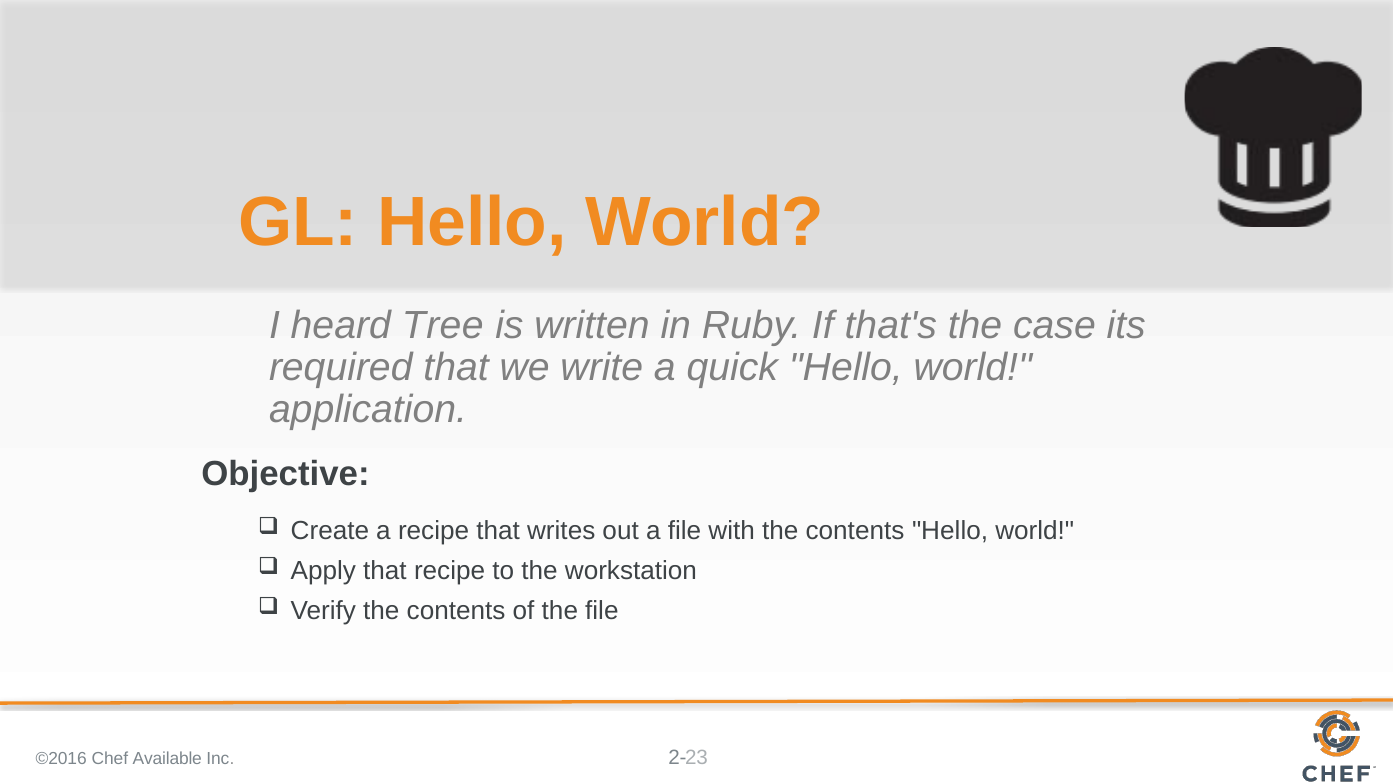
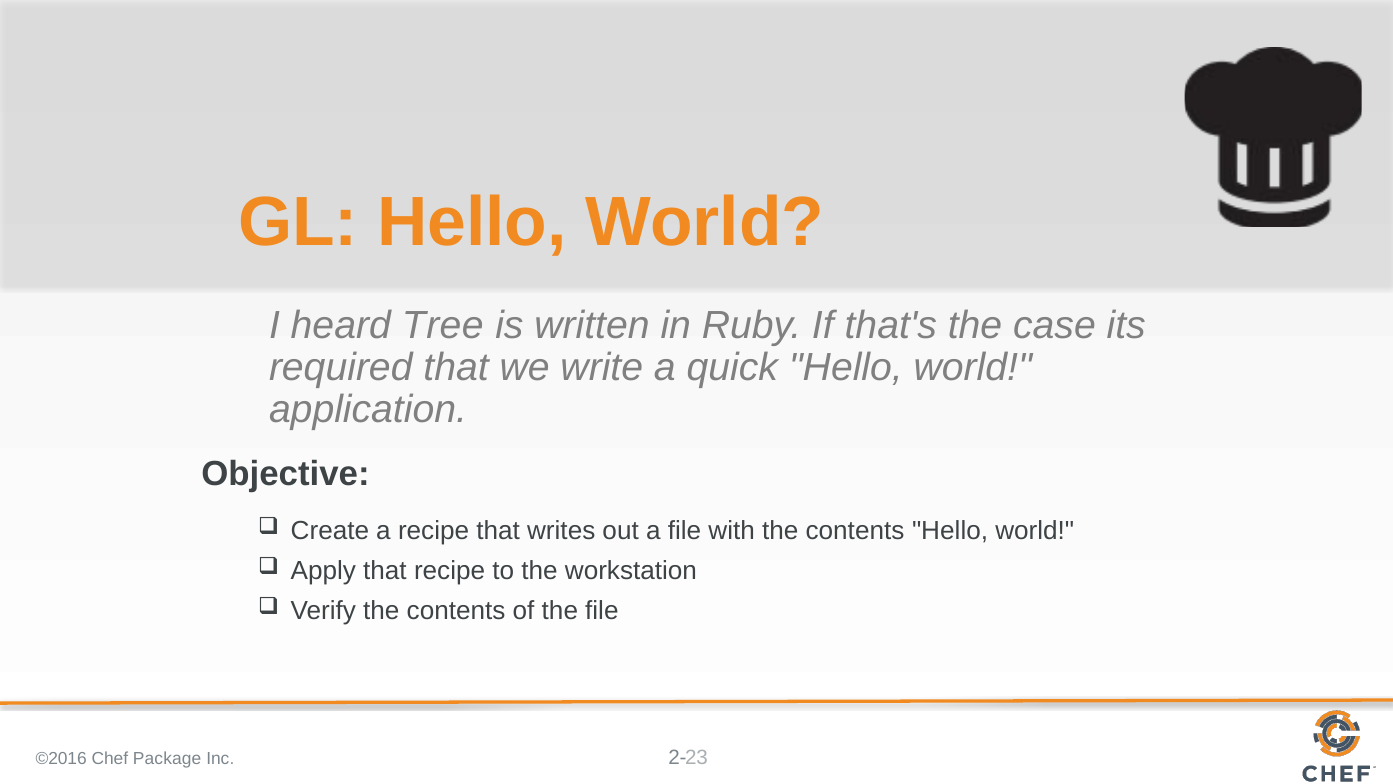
Available: Available -> Package (167, 758)
